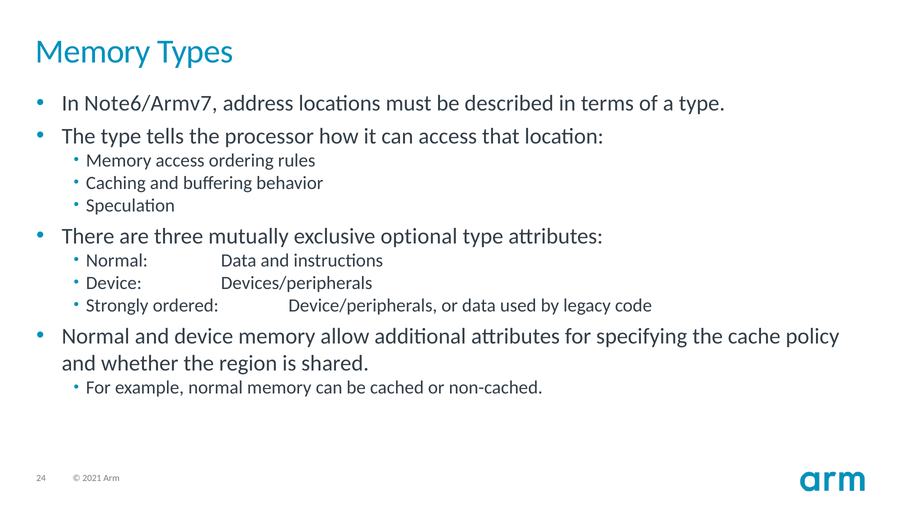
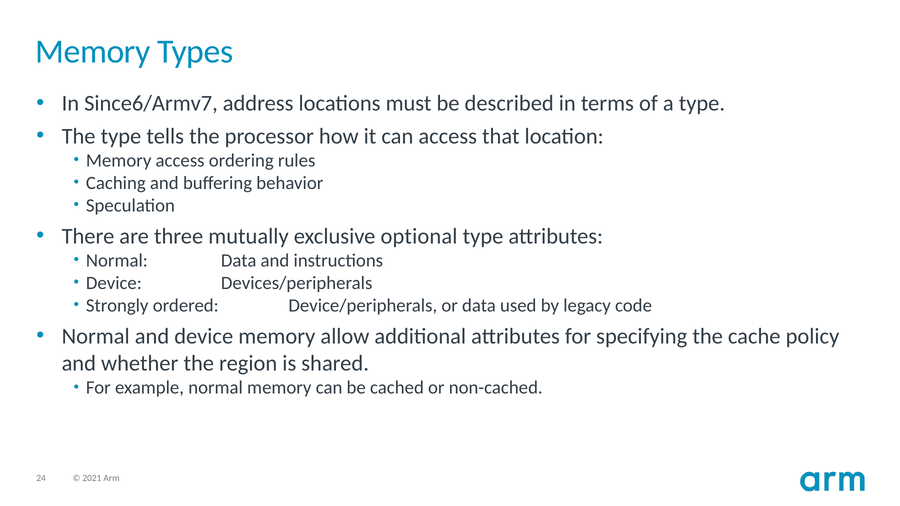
Note6/Armv7: Note6/Armv7 -> Since6/Armv7 (151, 104)
